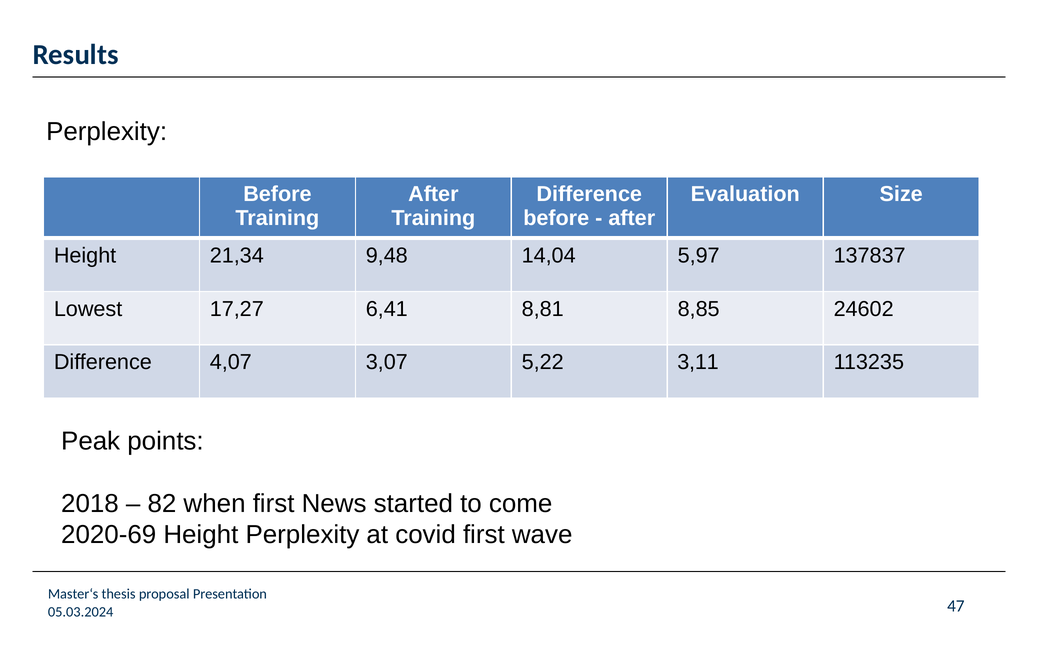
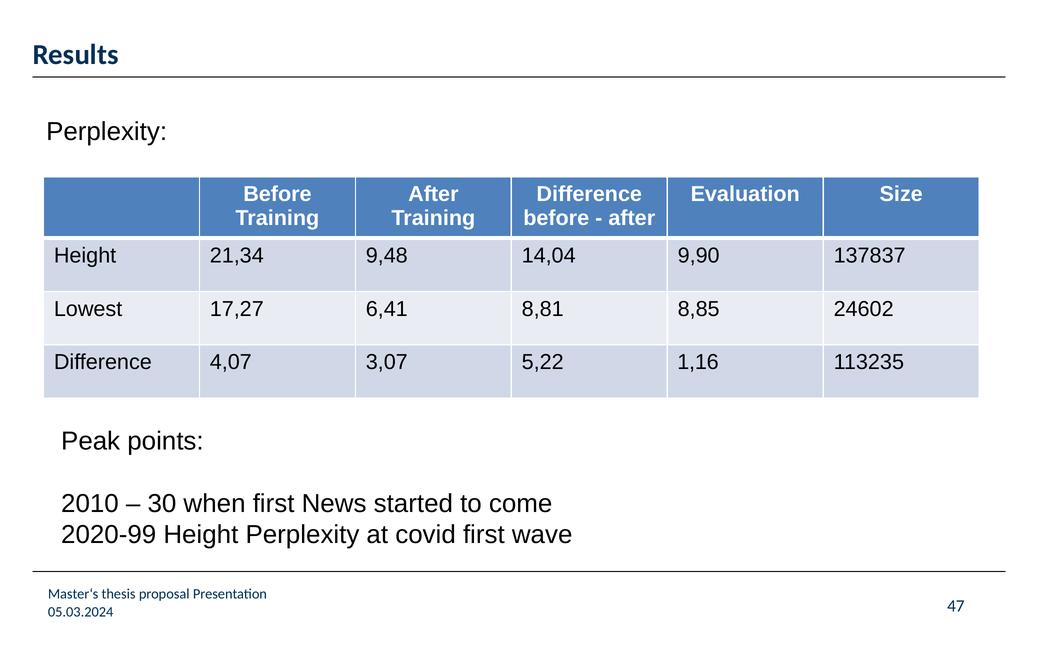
5,97: 5,97 -> 9,90 (699, 256)
3,11: 3,11 -> 1,16 (698, 362)
2018: 2018 -> 2010 (90, 503)
82: 82 -> 30 (162, 503)
2020-69: 2020-69 -> 2020-99 (109, 535)
